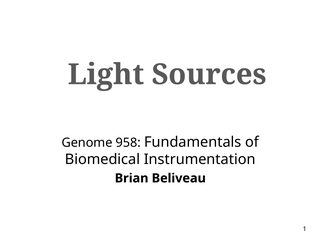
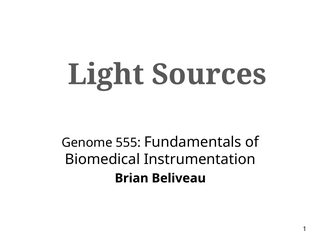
958: 958 -> 555 (128, 142)
